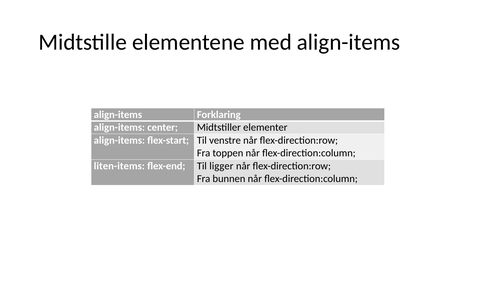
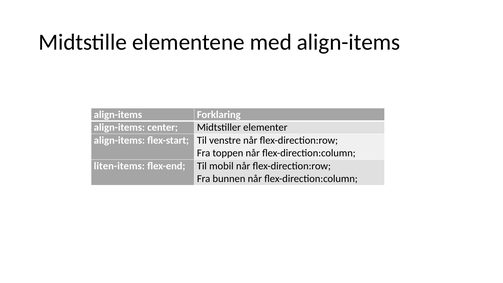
ligger: ligger -> mobil (221, 166)
